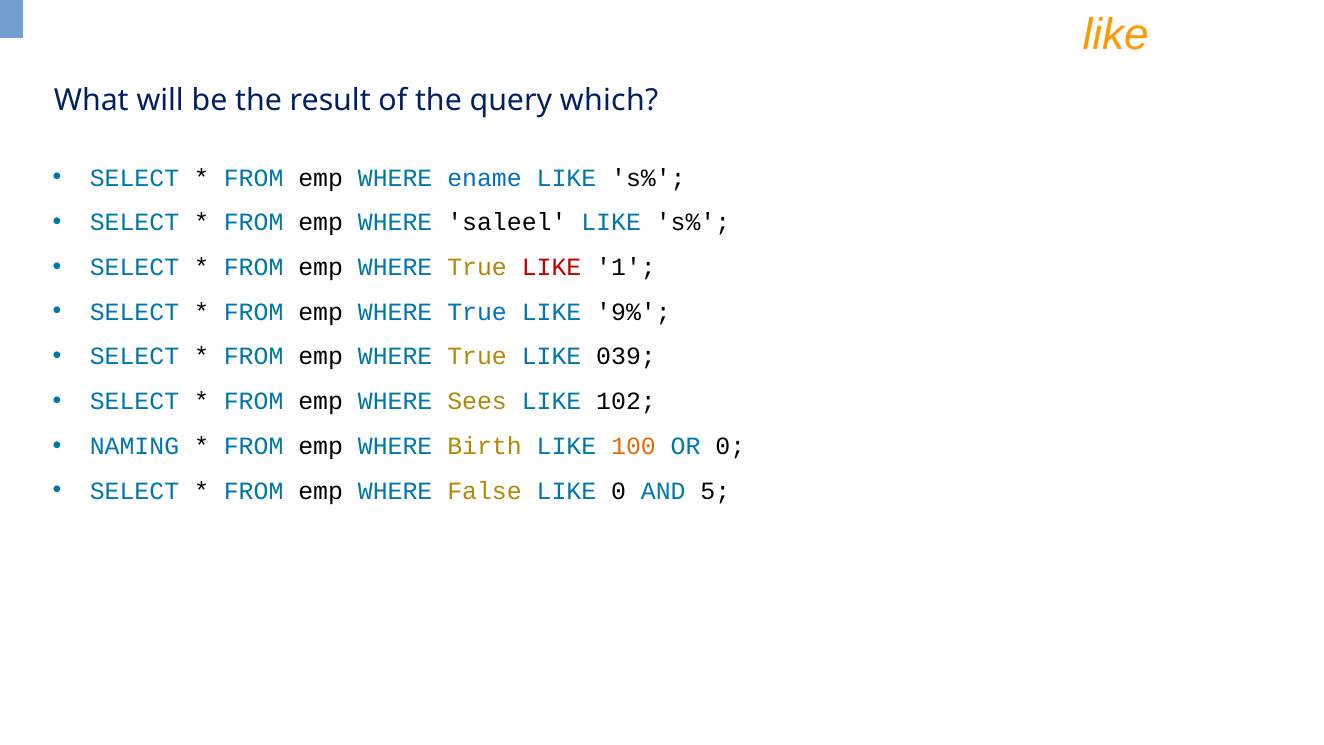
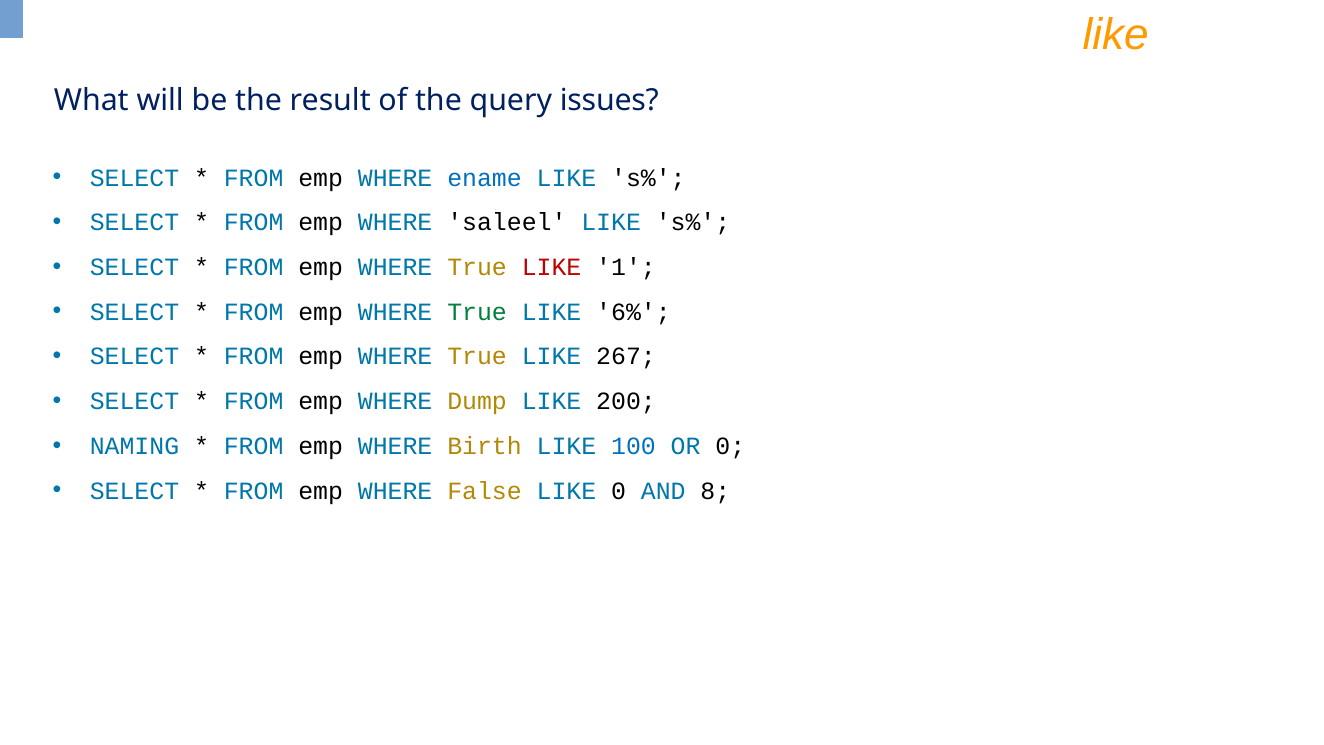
which: which -> issues (609, 100)
True colour: blue -> green (477, 312)
9%: 9% -> 6% (633, 312)
039: 039 -> 267 (626, 357)
Sees: Sees -> Dump (477, 401)
102: 102 -> 200 (626, 401)
100 colour: orange -> blue (633, 446)
5: 5 -> 8 (715, 491)
